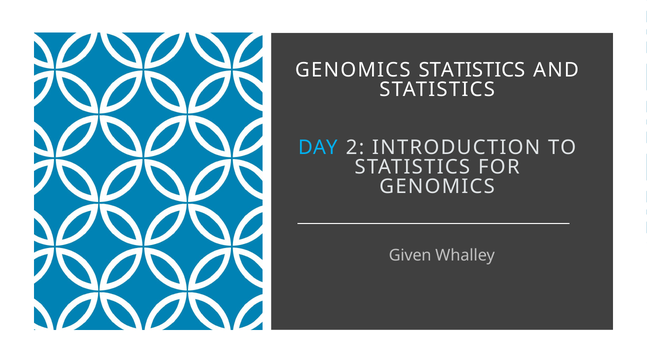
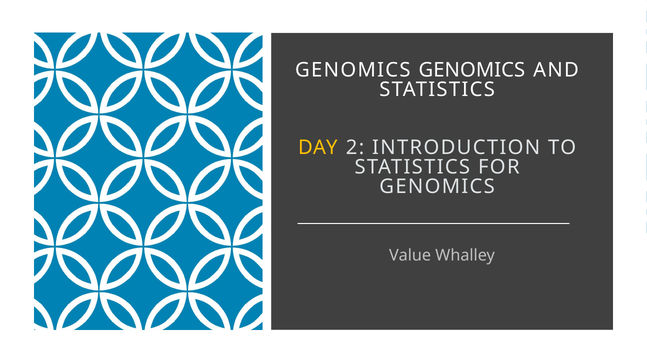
GENOMICS STATISTICS: STATISTICS -> GENOMICS (472, 70)
DAY colour: light blue -> yellow (318, 148)
Given: Given -> Value (410, 256)
